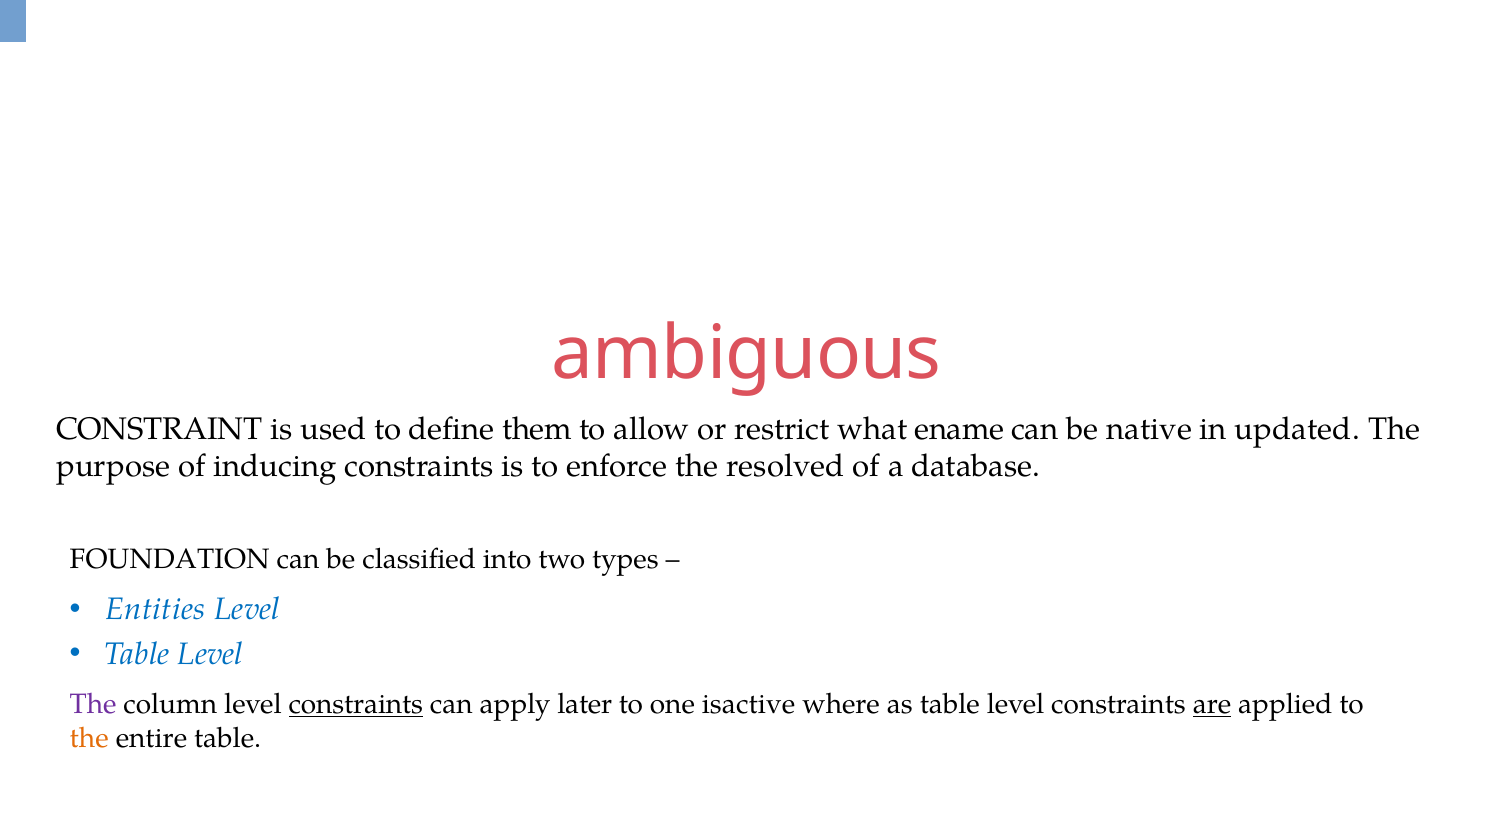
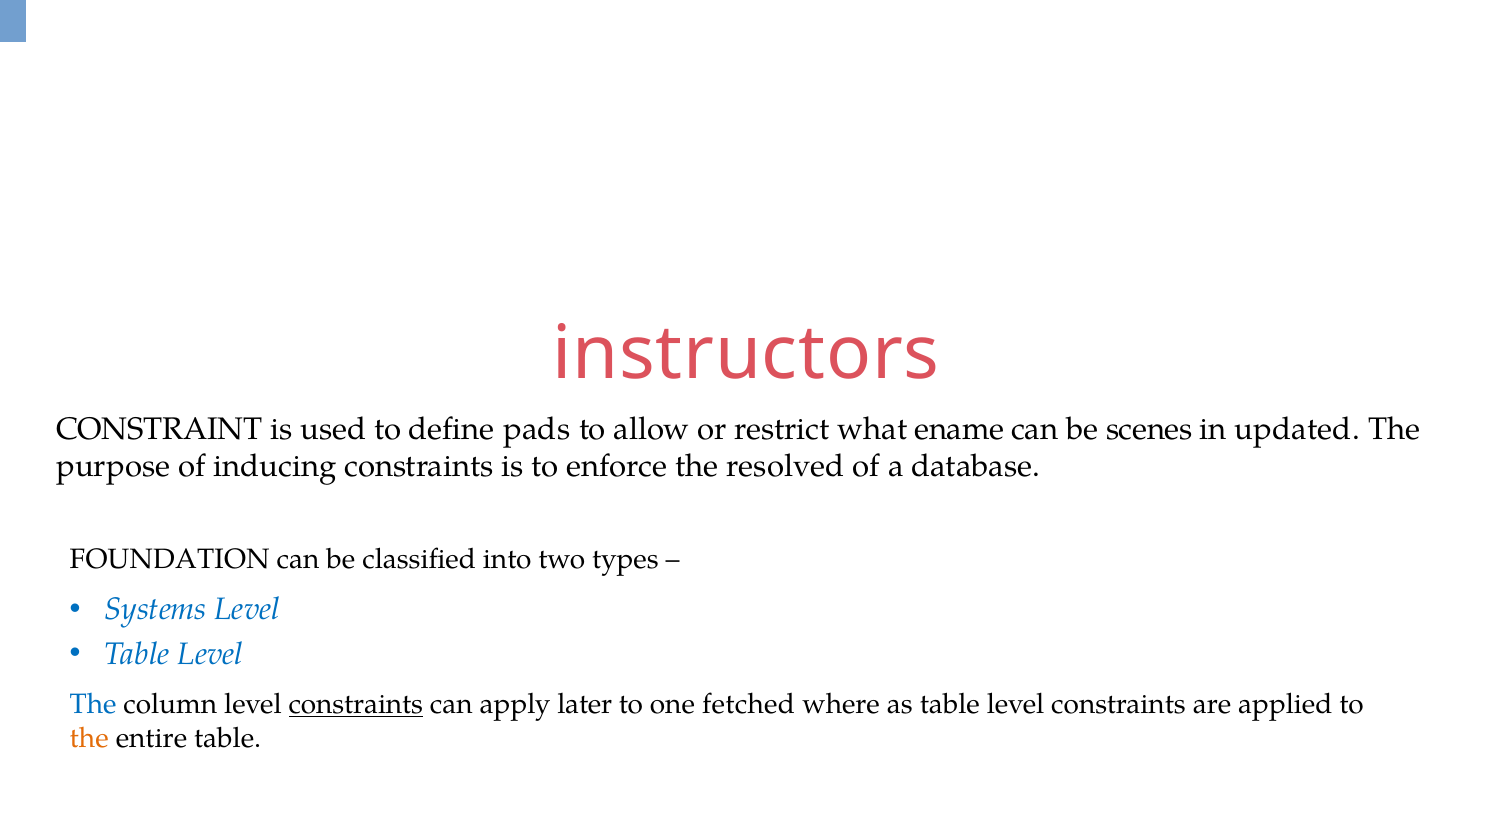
ambiguous: ambiguous -> instructors (746, 354)
them: them -> pads (537, 429)
native: native -> scenes (1149, 429)
Entities: Entities -> Systems (156, 609)
The colour: purple -> blue (93, 704)
isactive: isactive -> fetched (749, 704)
are underline: present -> none (1212, 704)
